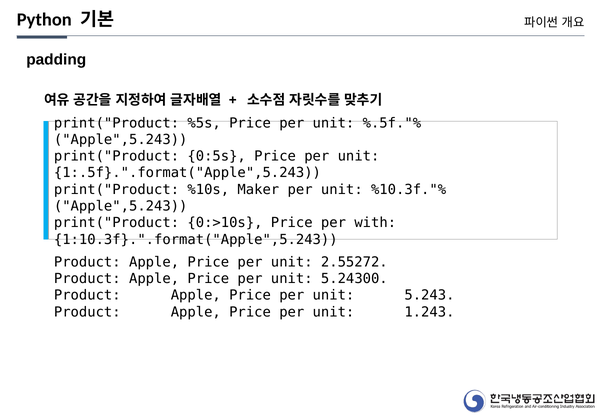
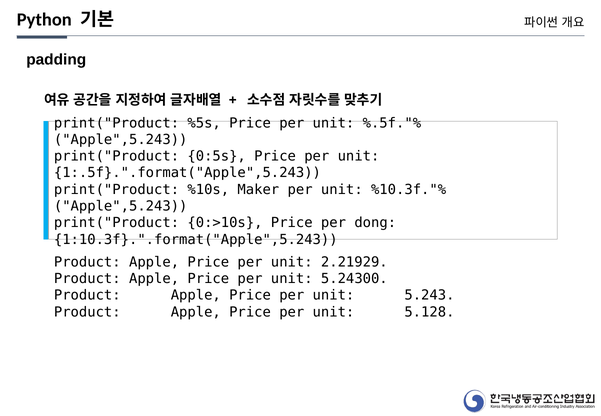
with: with -> dong (375, 223)
2.55272: 2.55272 -> 2.21929 (354, 262)
1.243: 1.243 -> 5.128 (429, 312)
